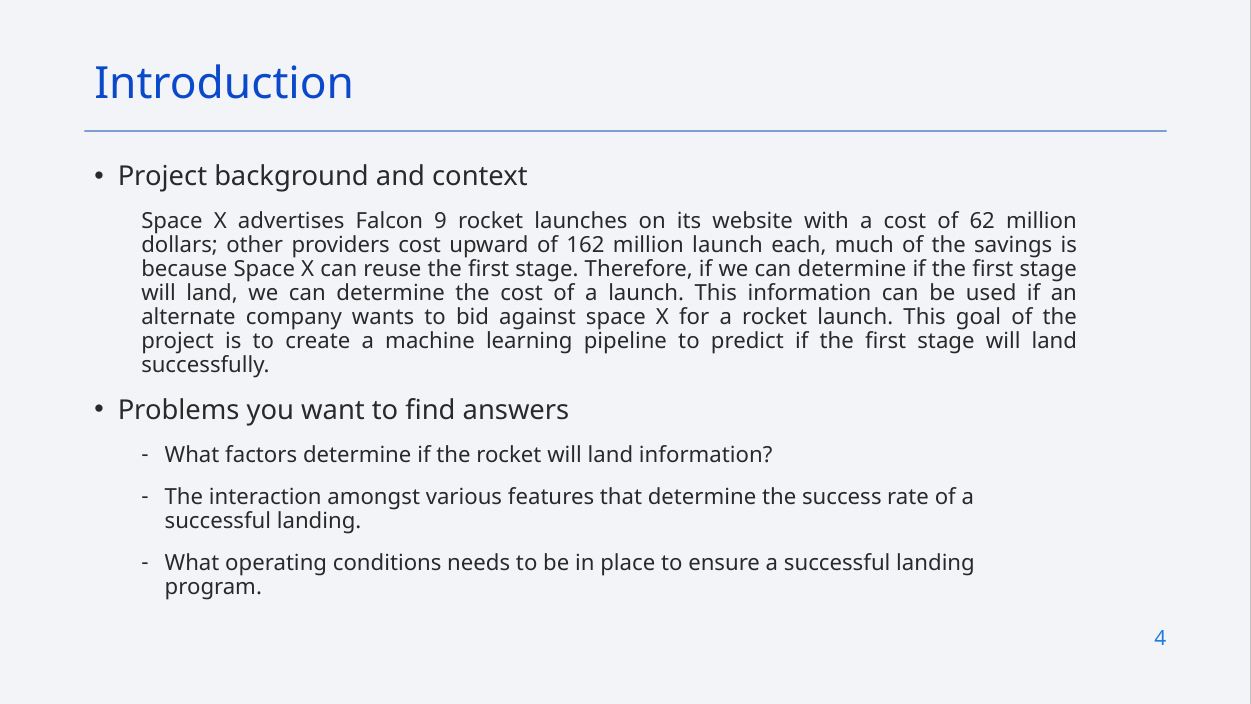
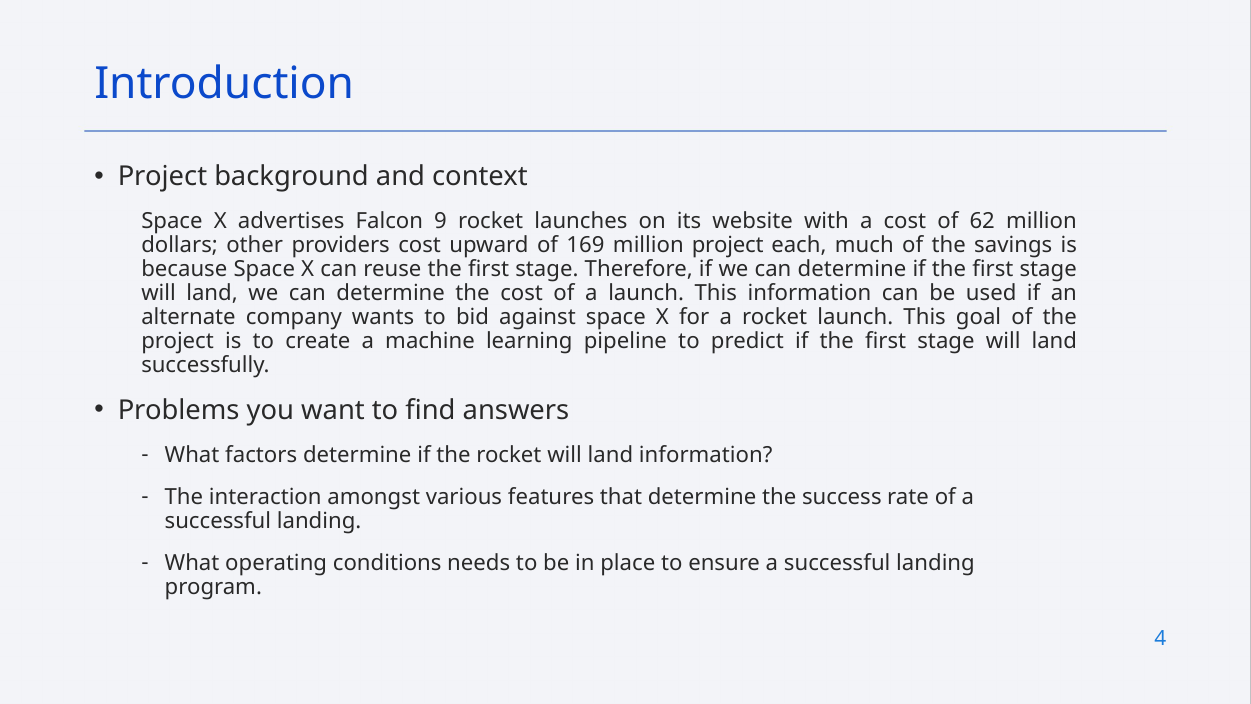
162: 162 -> 169 (585, 245)
million launch: launch -> project (728, 245)
